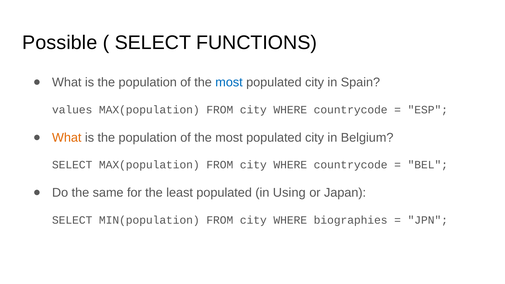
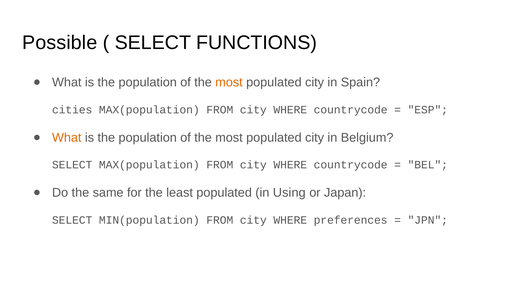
most colour: blue -> orange (229, 82)
values: values -> cities (72, 110)
biographies: biographies -> preferences (351, 220)
